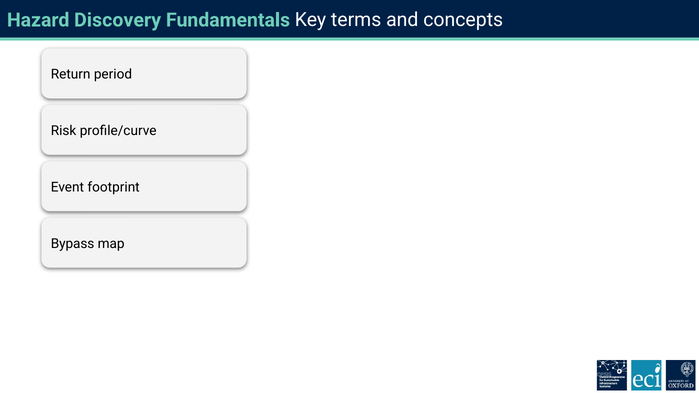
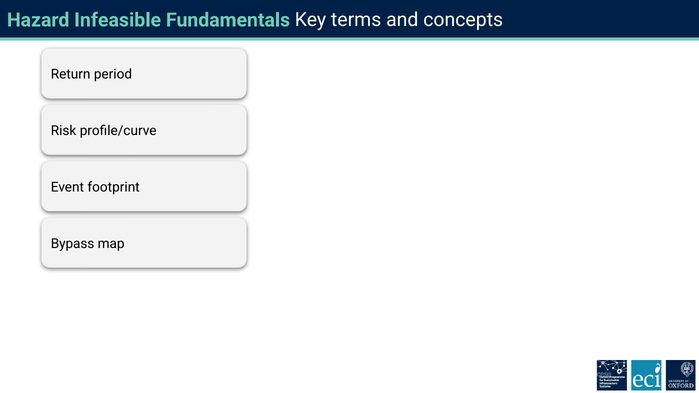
Discovery: Discovery -> Infeasible (118, 20)
